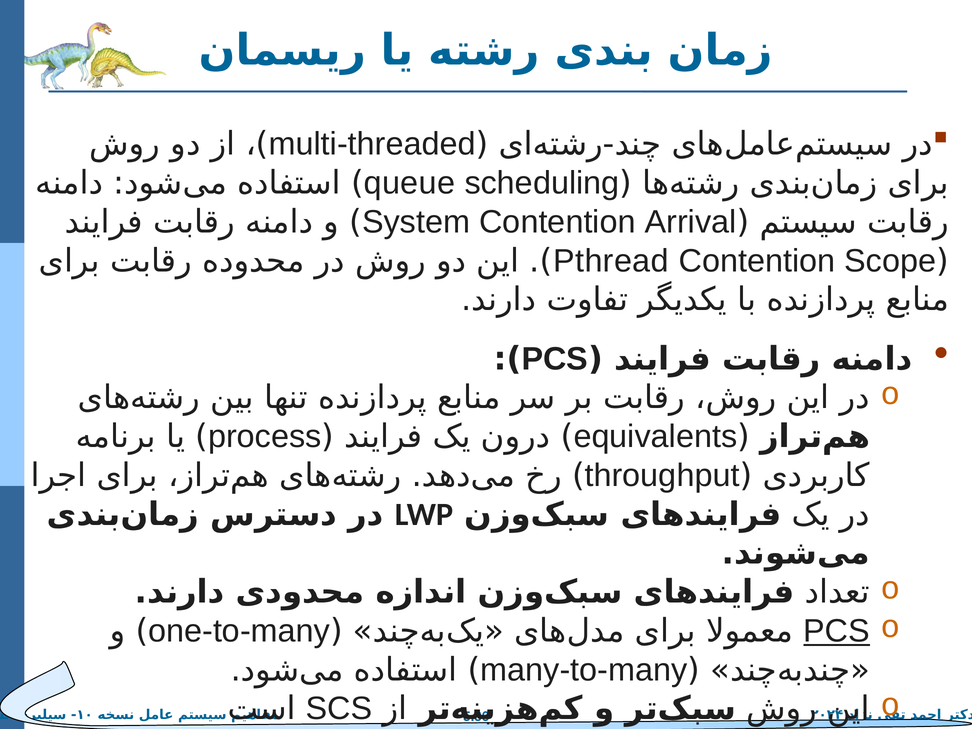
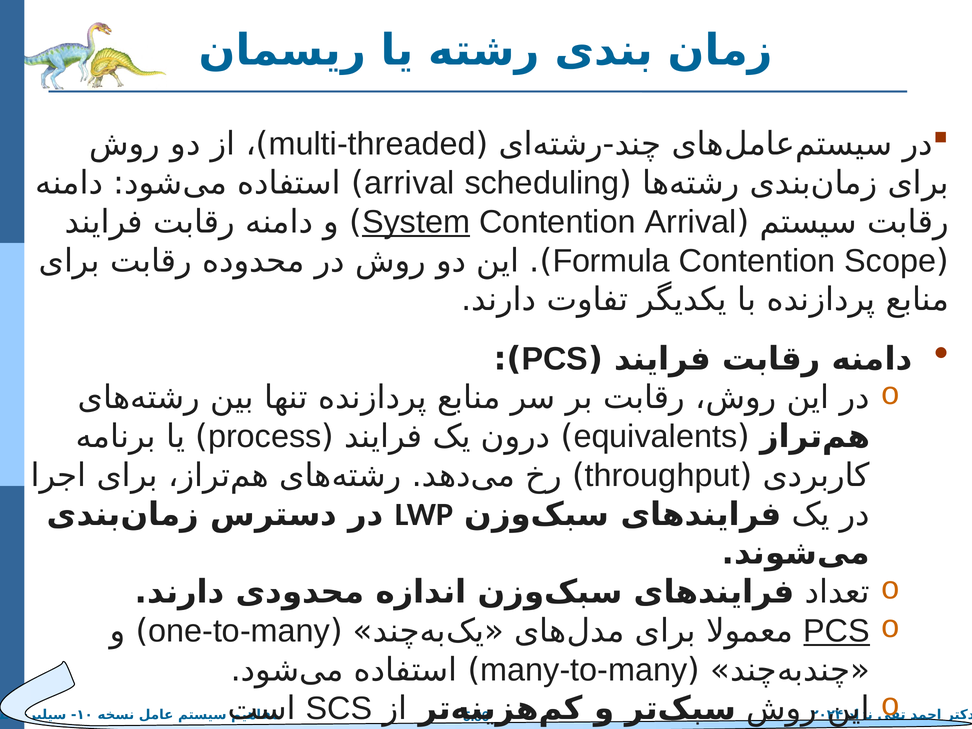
queue: queue -> arrival (409, 183)
System underline: none -> present (416, 222)
Pthread: Pthread -> Formula (611, 261)
